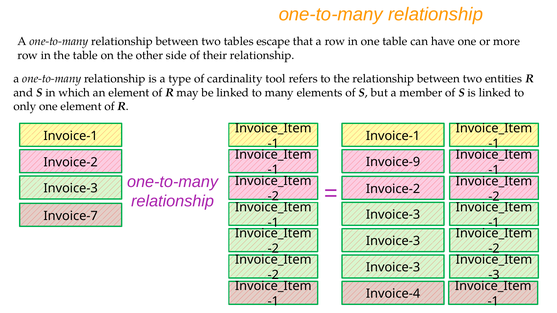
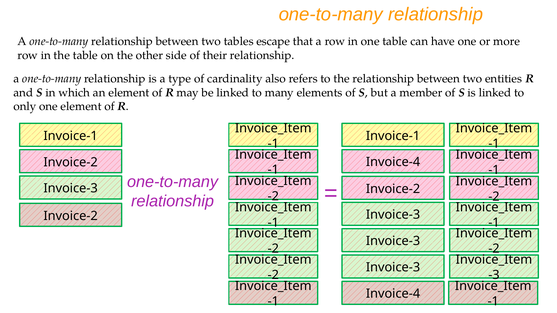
tool: tool -> also (276, 79)
Invoice-9: Invoice-9 -> Invoice-4 (393, 162)
Invoice-7: Invoice-7 -> Invoice-2 (71, 216)
